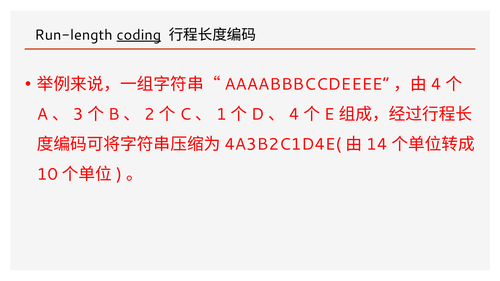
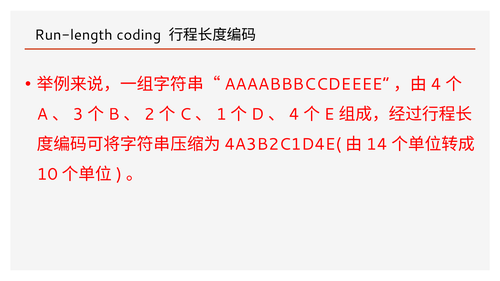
coding underline: present -> none (139, 35)
